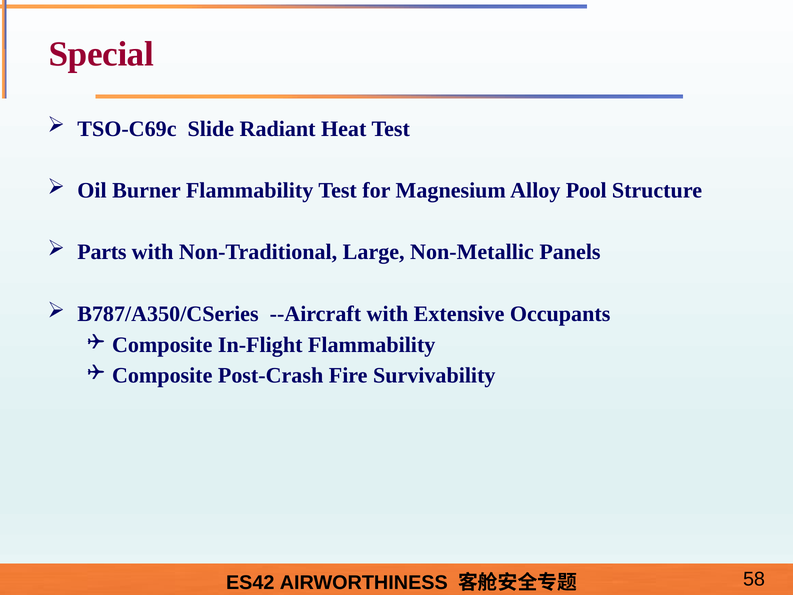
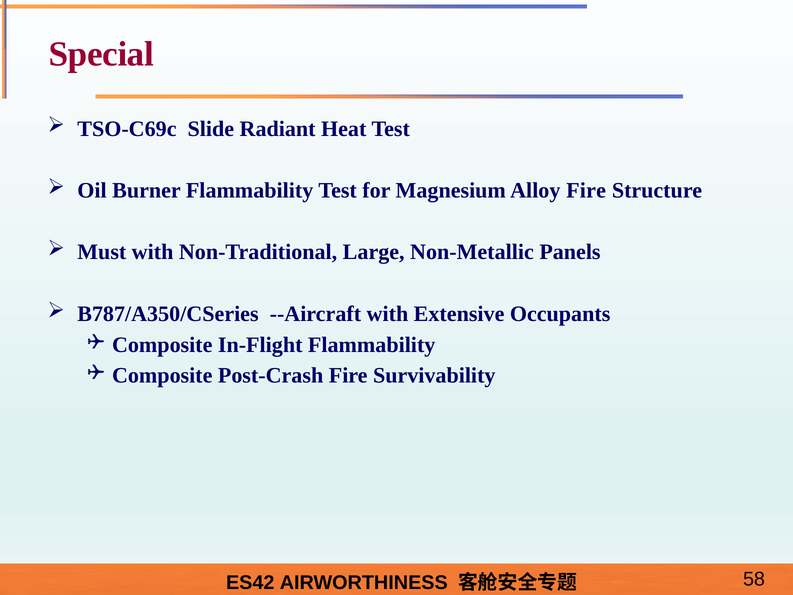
Alloy Pool: Pool -> Fire (586, 190)
Parts: Parts -> Must (102, 252)
